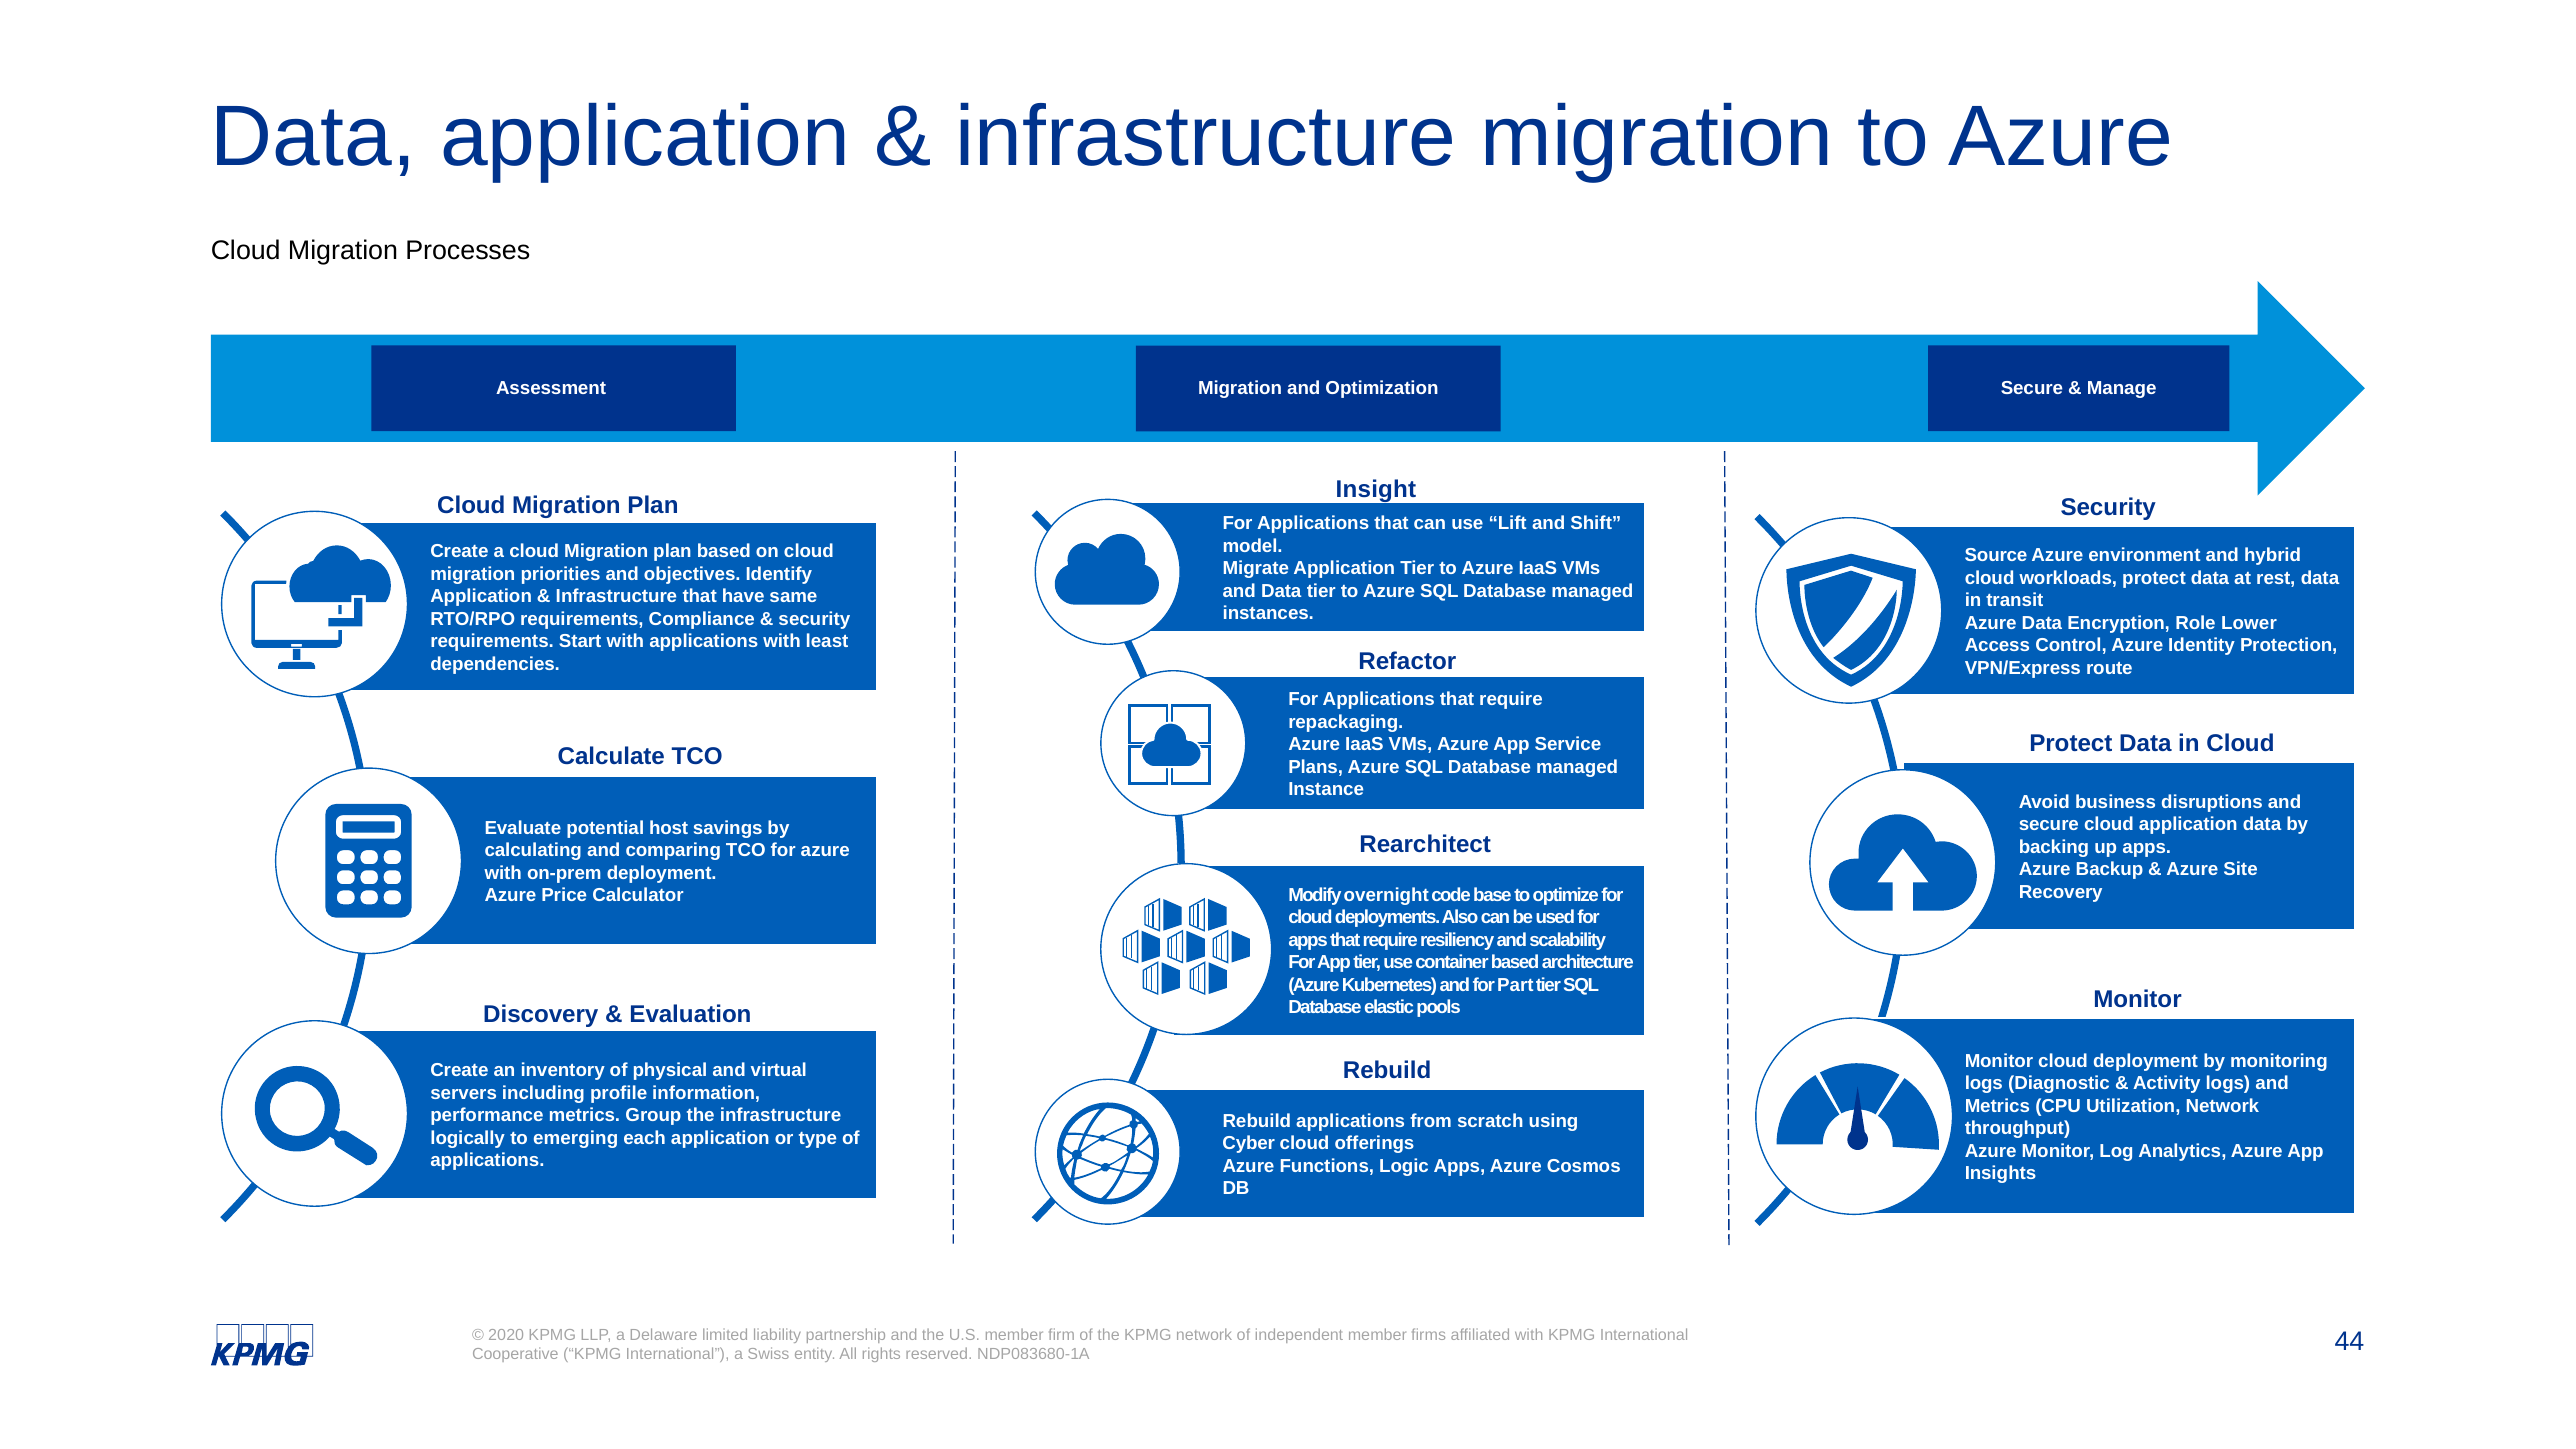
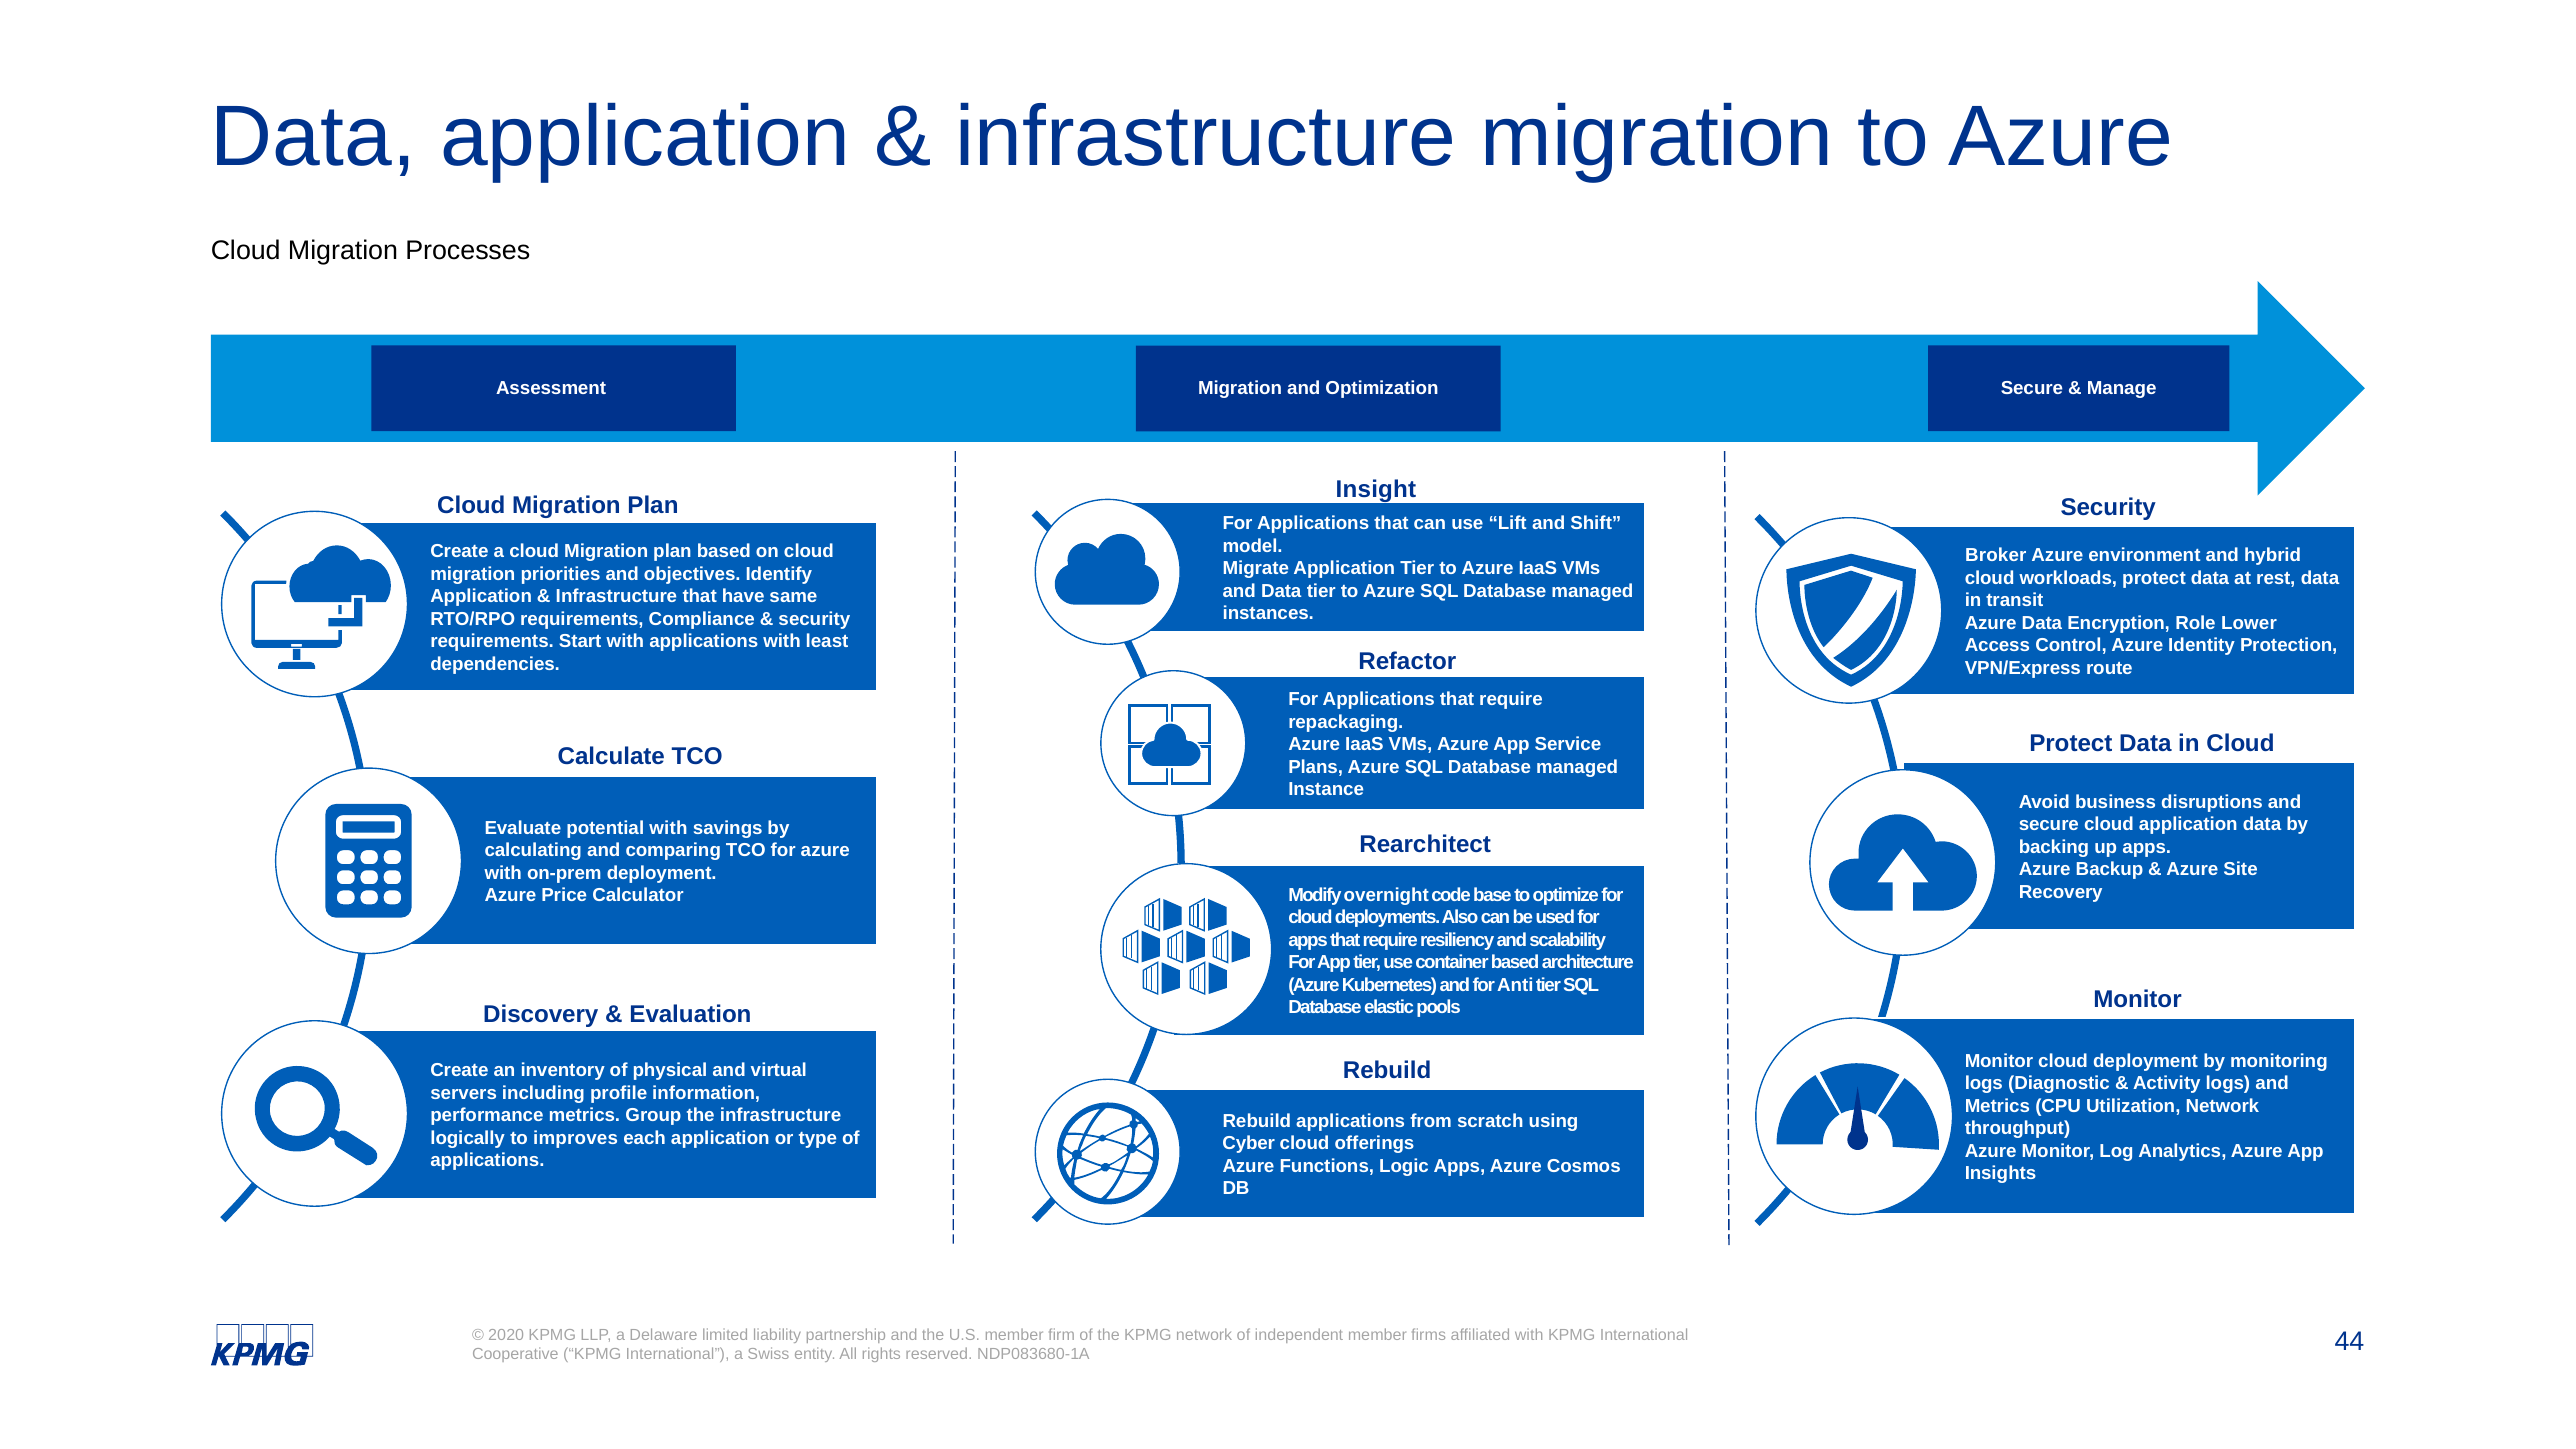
Source: Source -> Broker (1996, 556)
potential host: host -> with (668, 828)
Part: Part -> Anti (1515, 985)
emerging: emerging -> improves (576, 1138)
